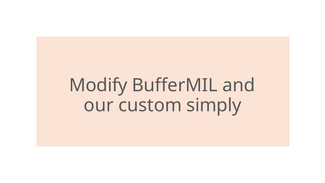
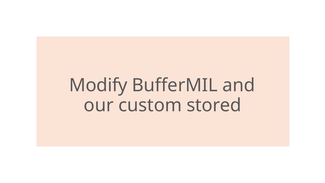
simply: simply -> stored (214, 105)
